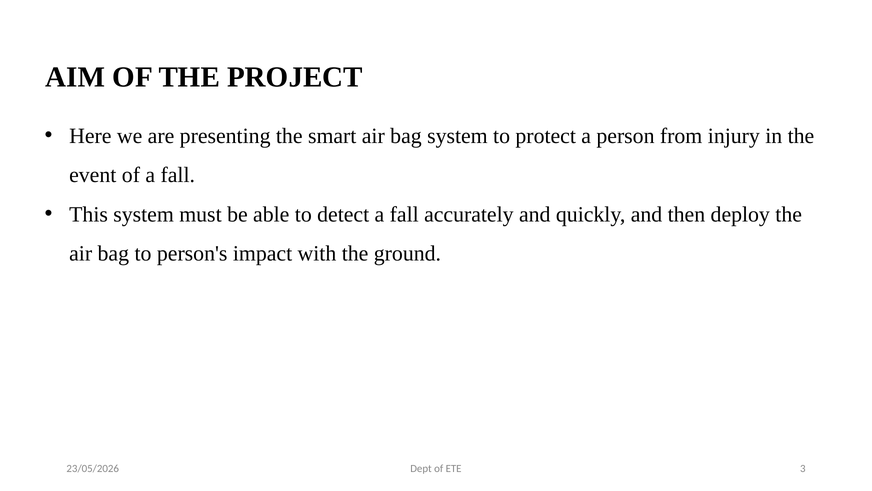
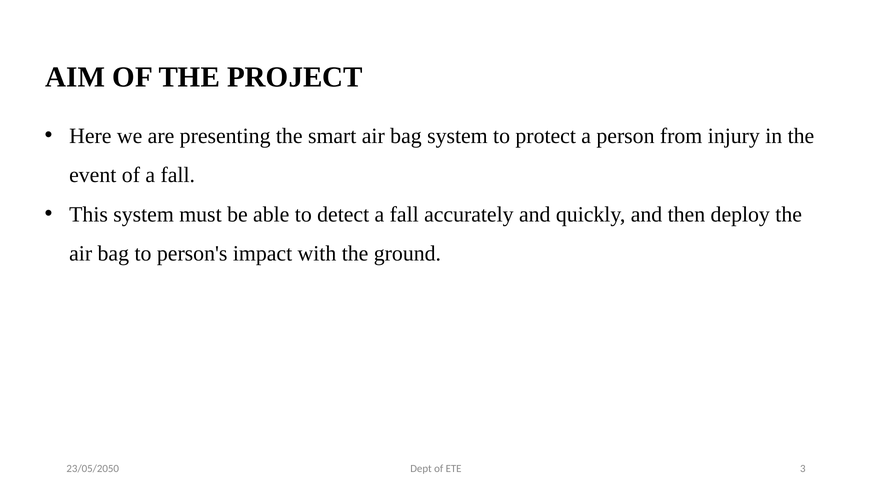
23/05/2026: 23/05/2026 -> 23/05/2050 (93, 468)
